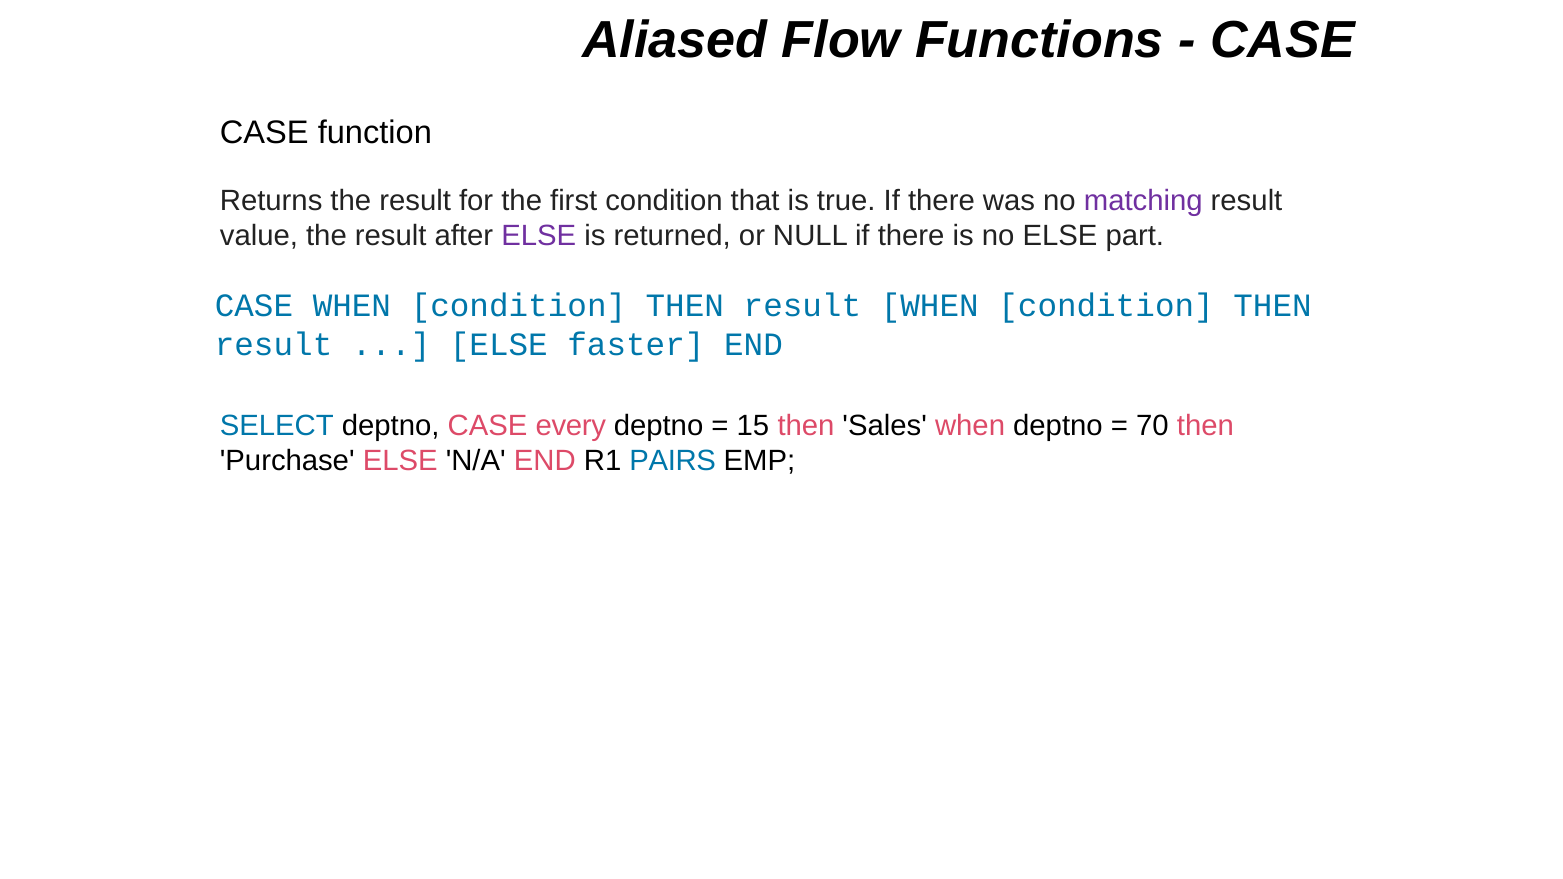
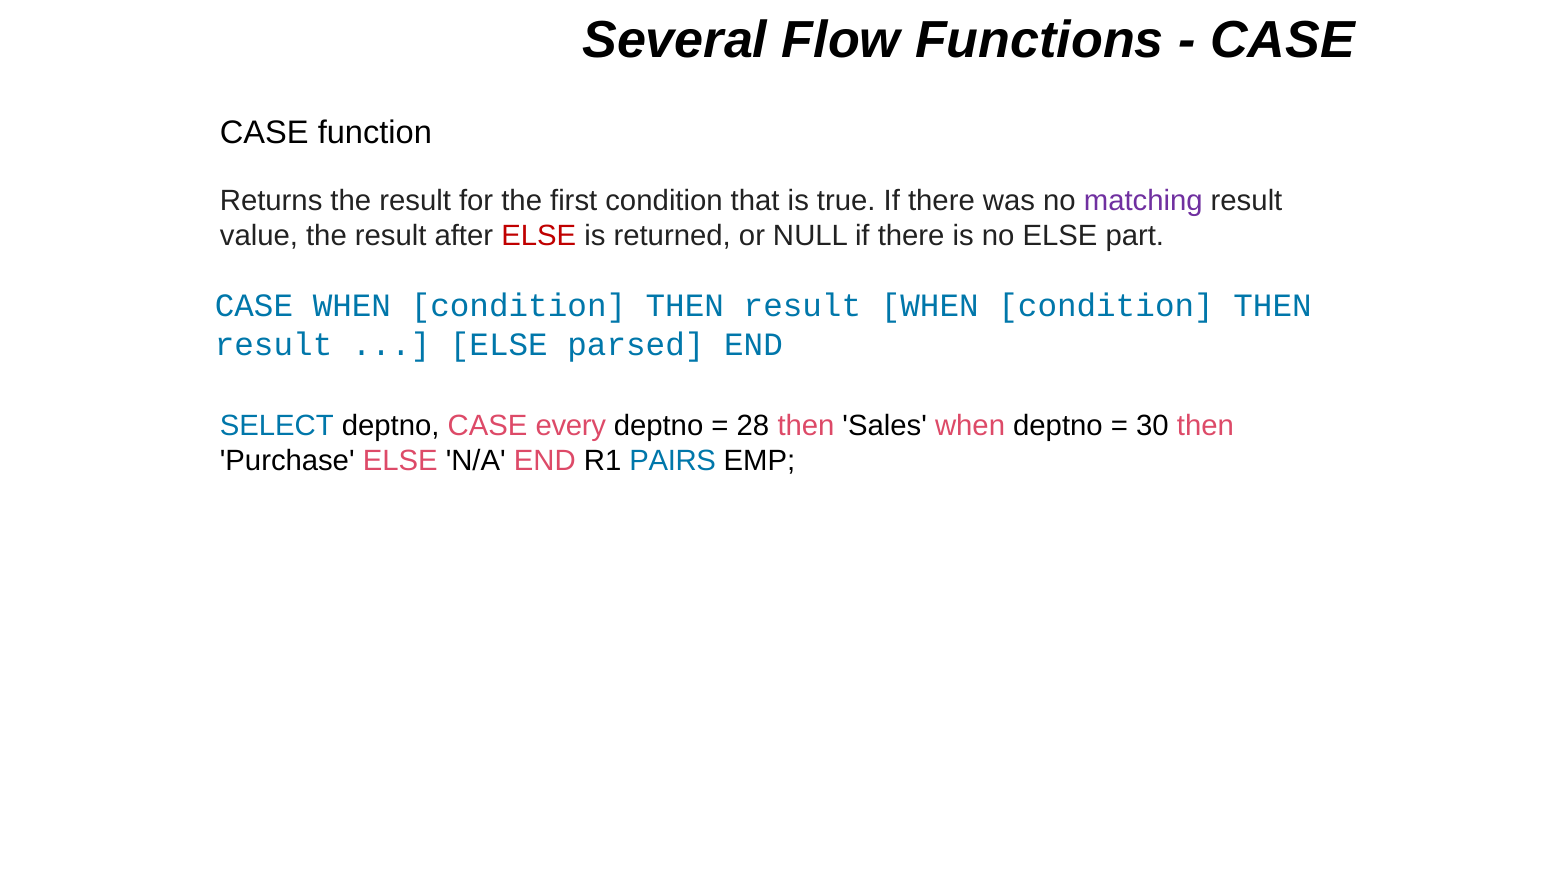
Aliased: Aliased -> Several (675, 41)
ELSE colour: purple -> red (539, 236)
faster: faster -> parsed (636, 345)
15: 15 -> 28 (753, 426)
70: 70 -> 30 (1152, 426)
